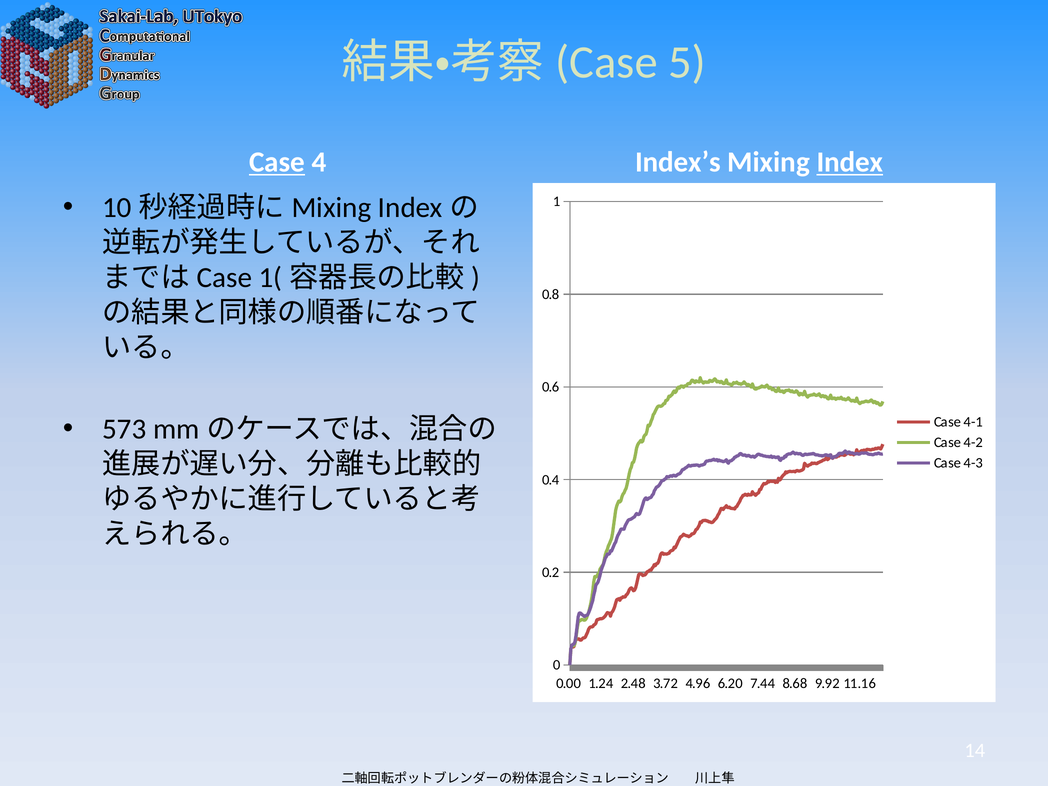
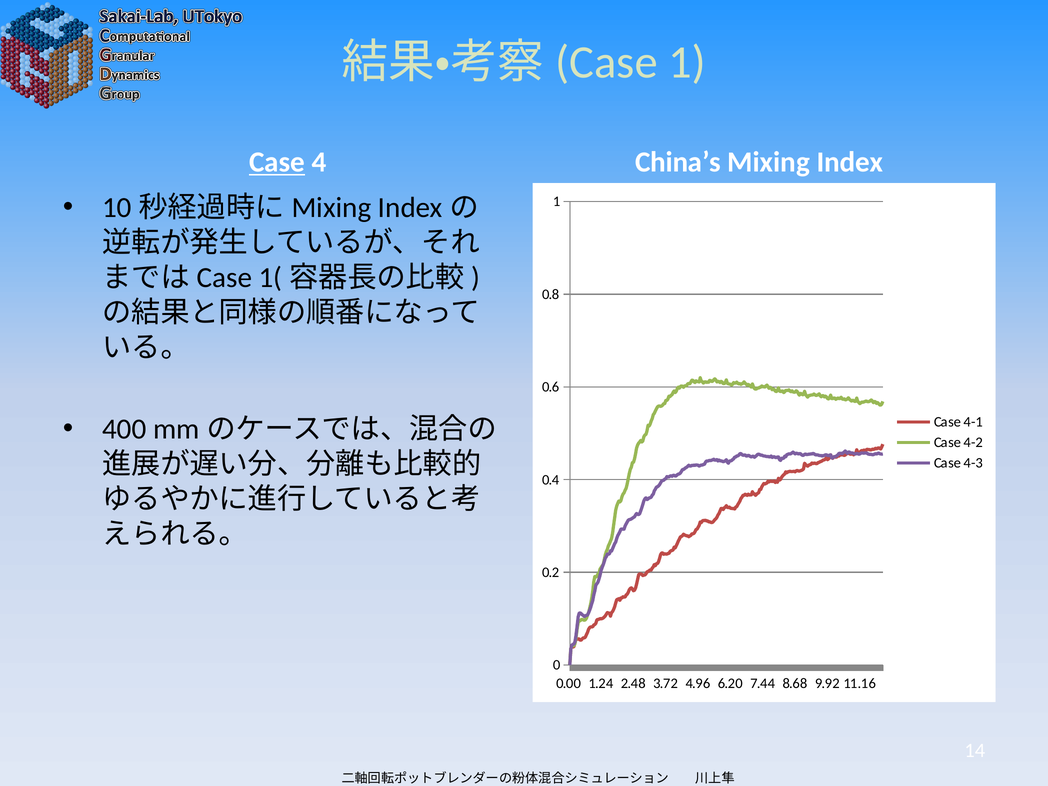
5: 5 -> 1 (687, 62)
Index’s: Index’s -> China’s (678, 162)
Index underline: present -> none (850, 162)
573: 573 -> 400 (124, 429)
